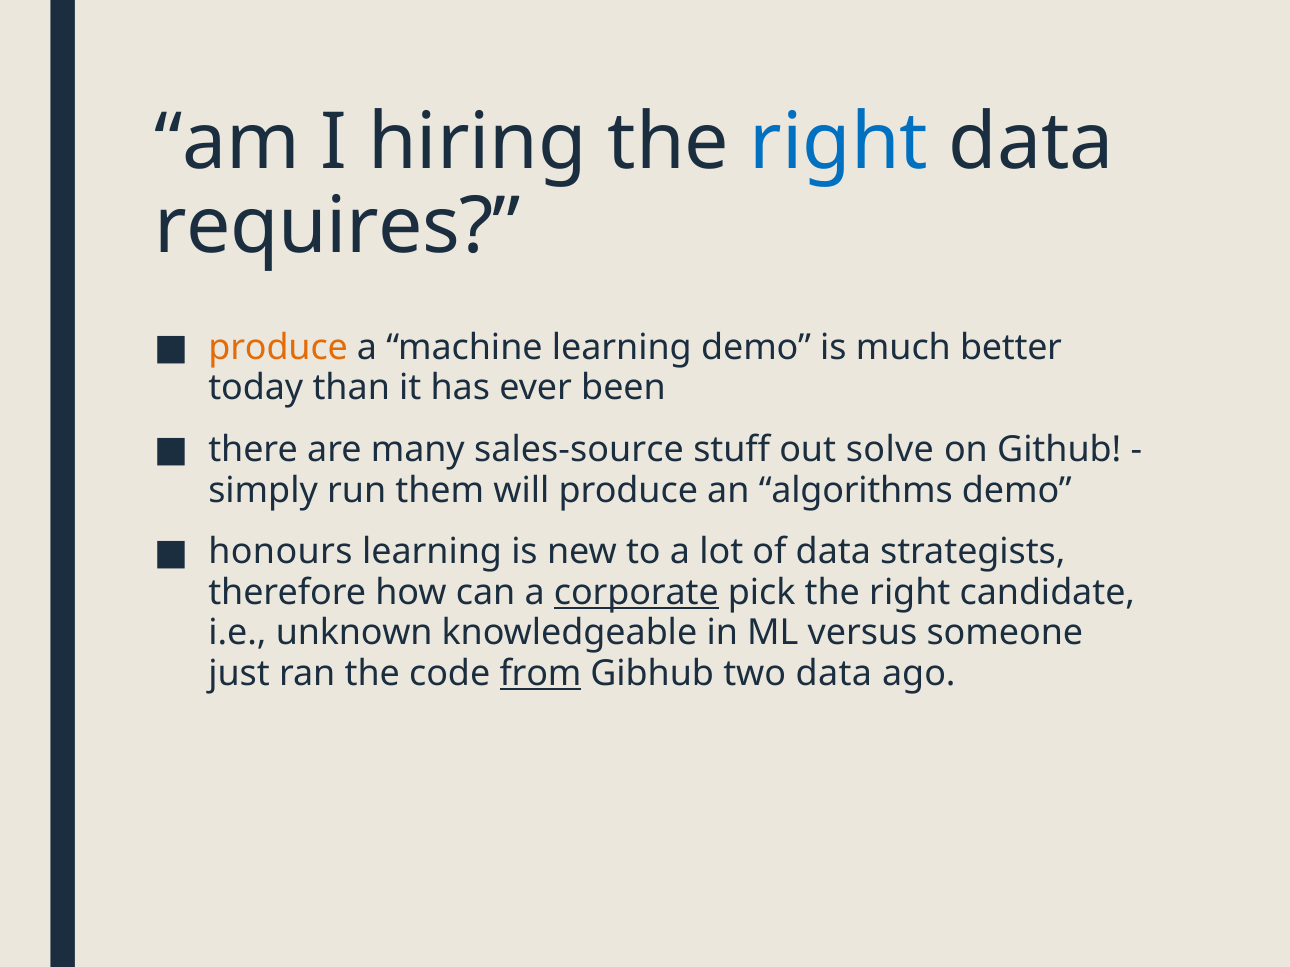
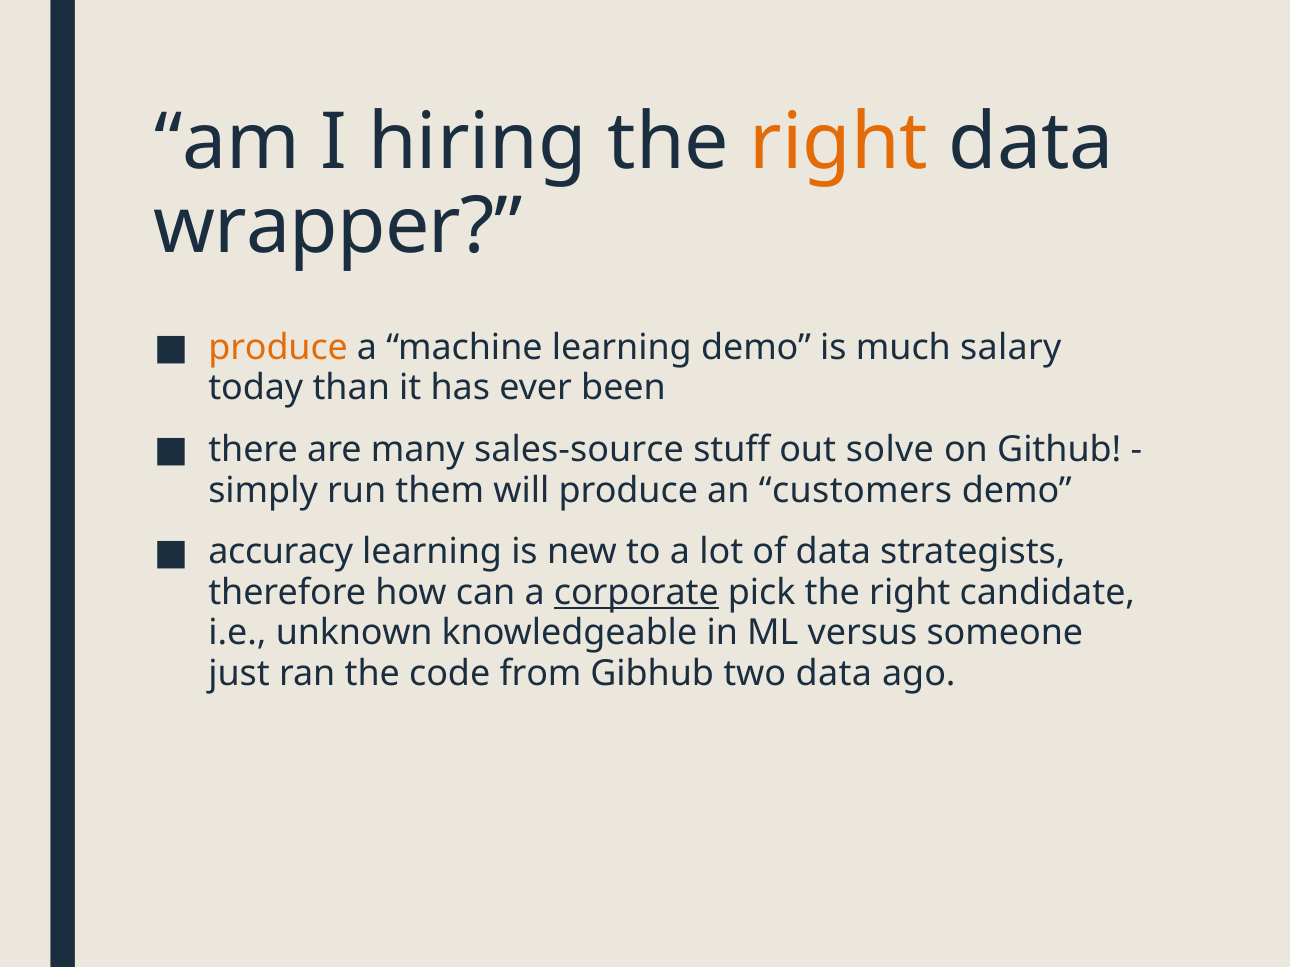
right colour: blue -> orange (839, 143)
requires: requires -> wrapper (338, 227)
better: better -> salary (1011, 348)
algorithms: algorithms -> customers (855, 490)
honours: honours -> accuracy (281, 552)
from underline: present -> none (540, 674)
